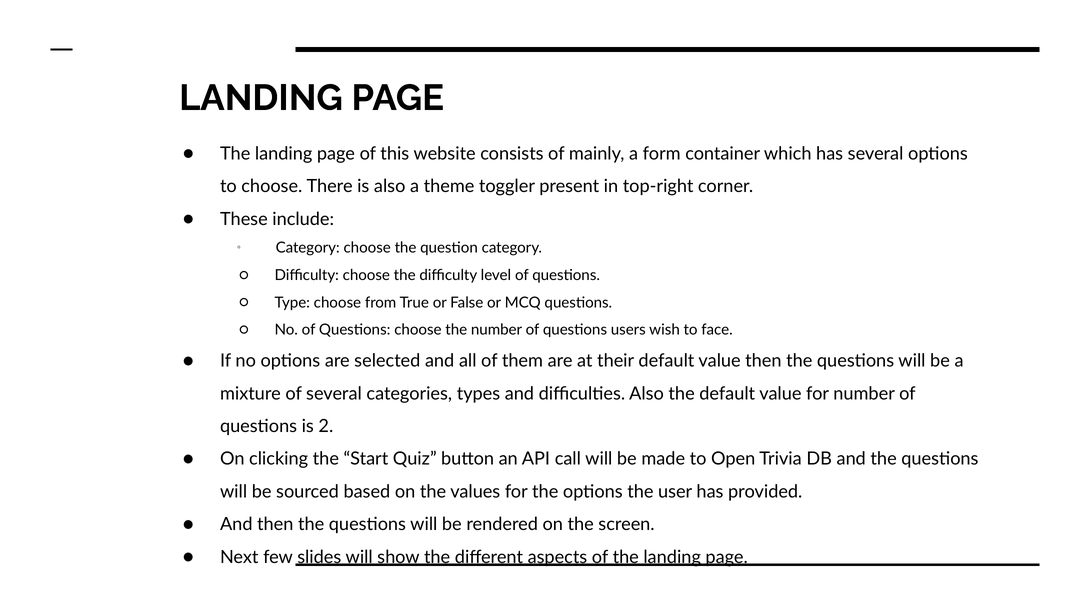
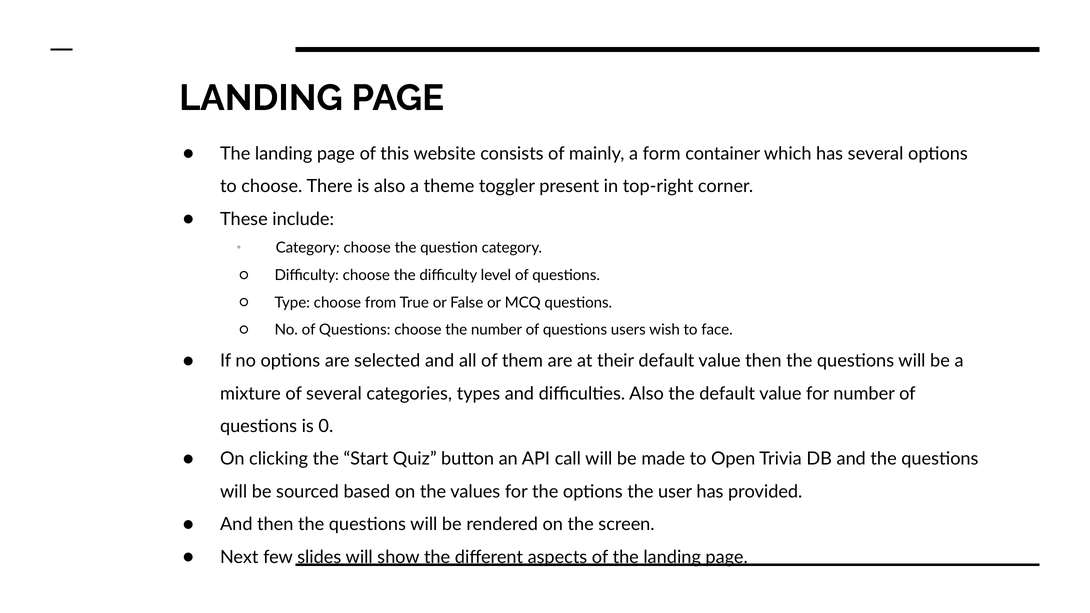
2: 2 -> 0 (326, 426)
